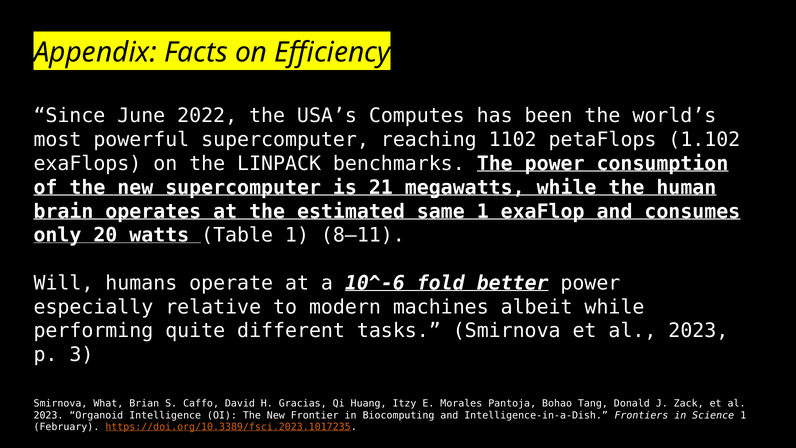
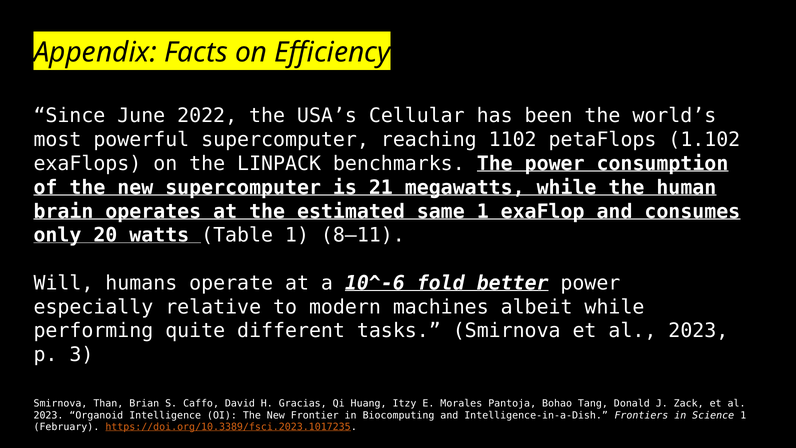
Computes: Computes -> Cellular (417, 116)
What: What -> Than (108, 403)
